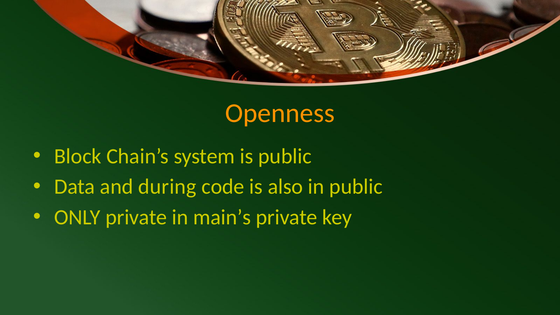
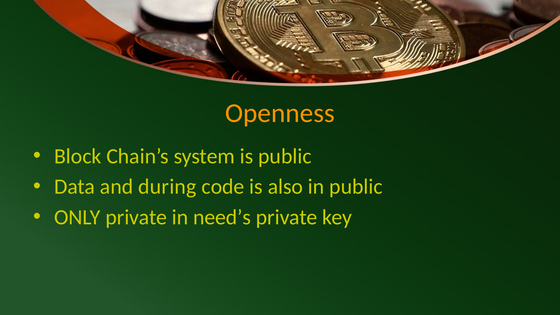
main’s: main’s -> need’s (222, 217)
